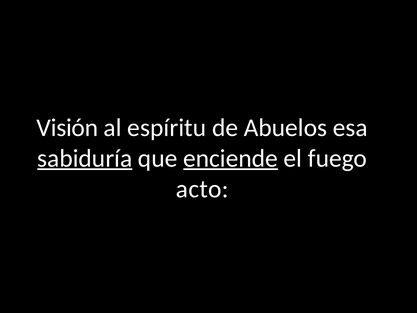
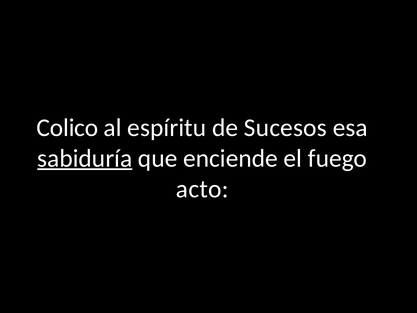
Visión: Visión -> Colico (67, 128)
Abuelos: Abuelos -> Sucesos (285, 128)
enciende underline: present -> none (231, 158)
